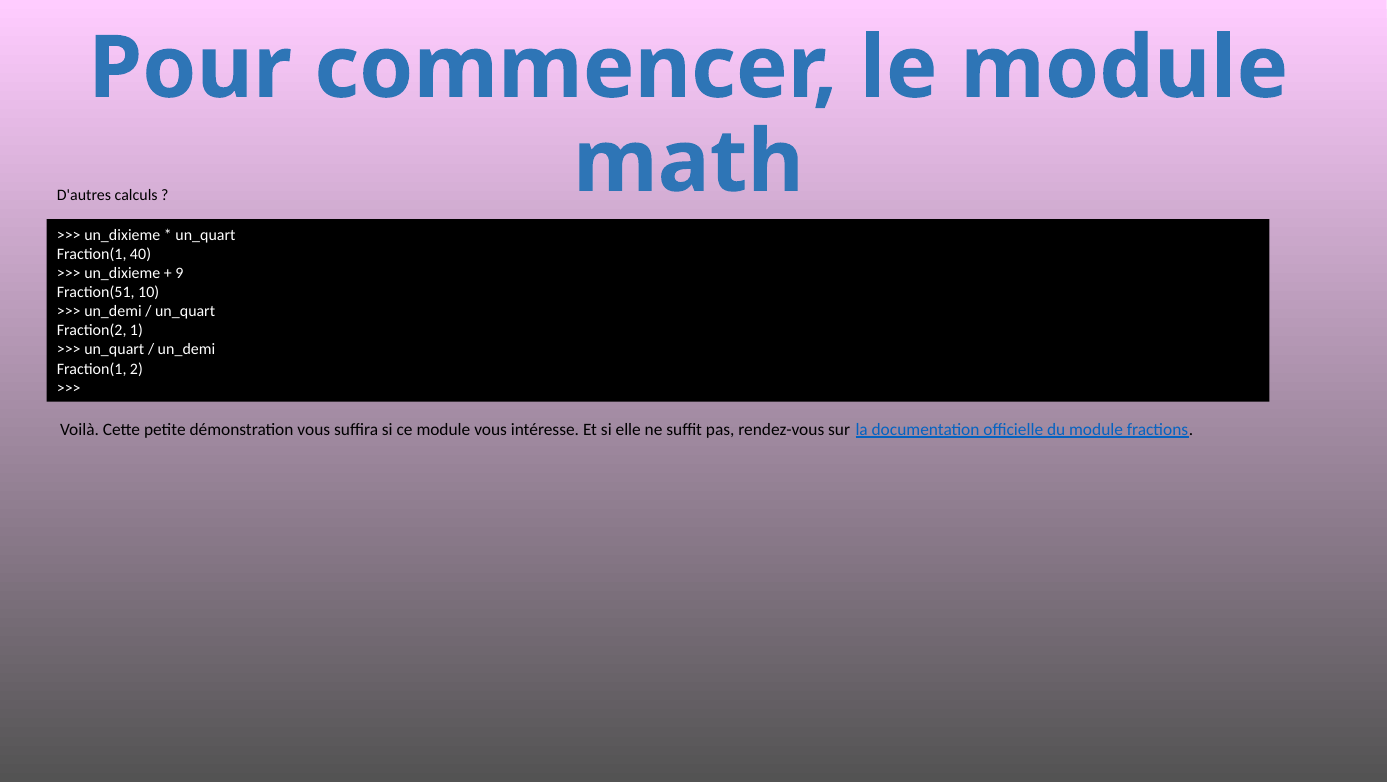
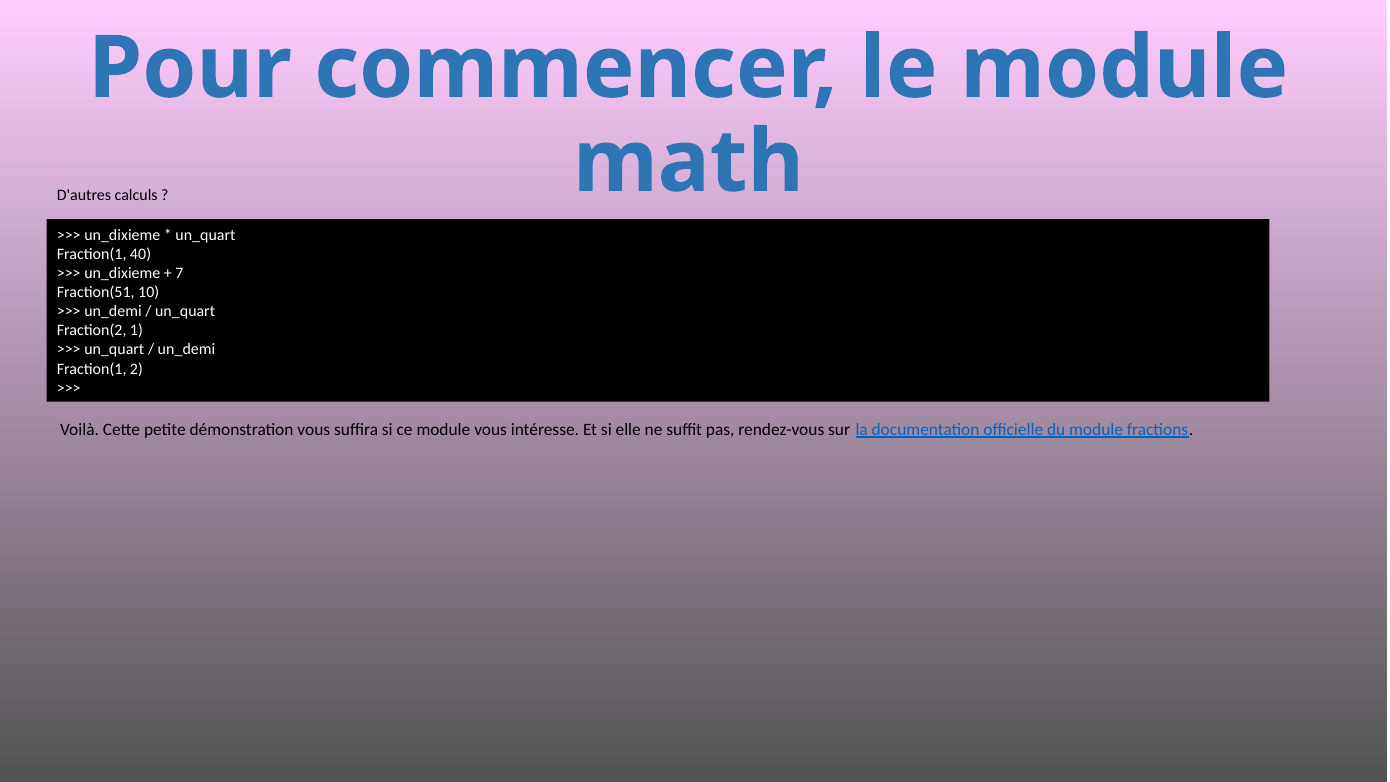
9: 9 -> 7 (179, 273)
